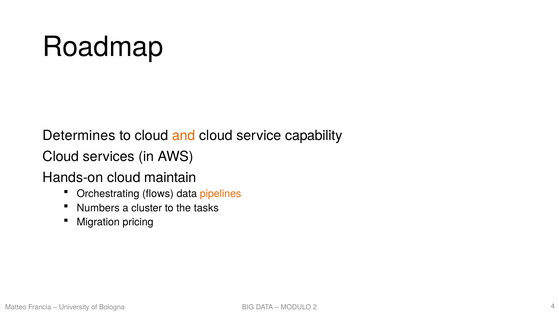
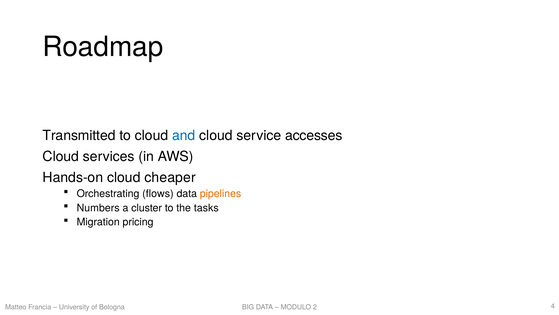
Determines: Determines -> Transmitted (79, 135)
and colour: orange -> blue (184, 135)
capability: capability -> accesses (314, 135)
maintain: maintain -> cheaper (170, 177)
